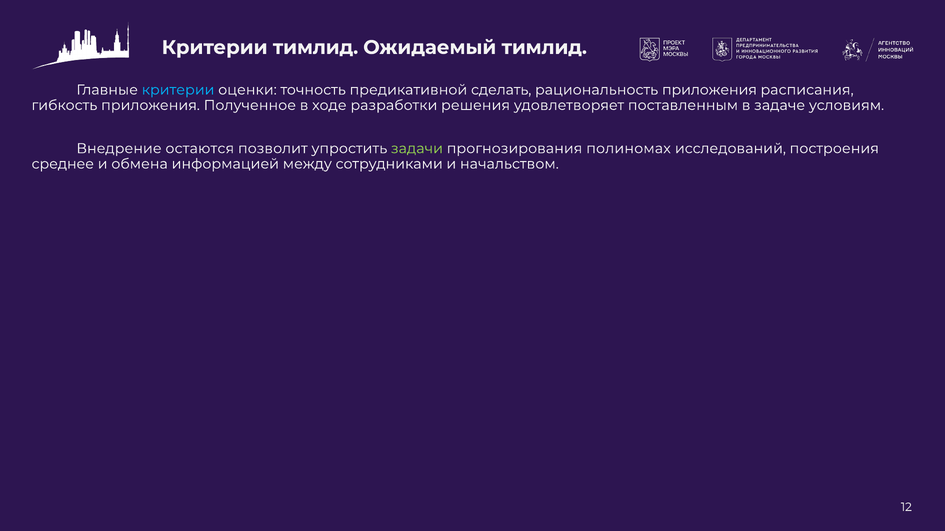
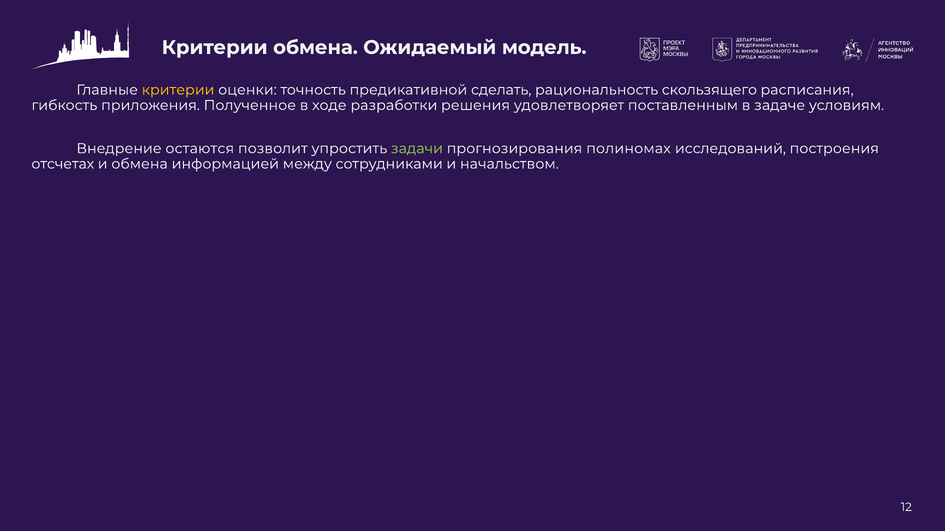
Критерии тимлид: тимлид -> обмена (315, 47)
Ожидаемый тимлид: тимлид -> модель (544, 47)
критерии colour: light blue -> yellow (178, 90)
рациональность приложения: приложения -> скользящего (709, 90)
среднее: среднее -> отсчетах (63, 164)
